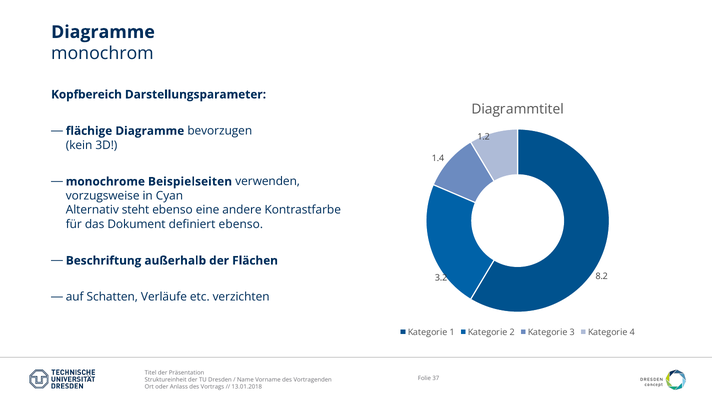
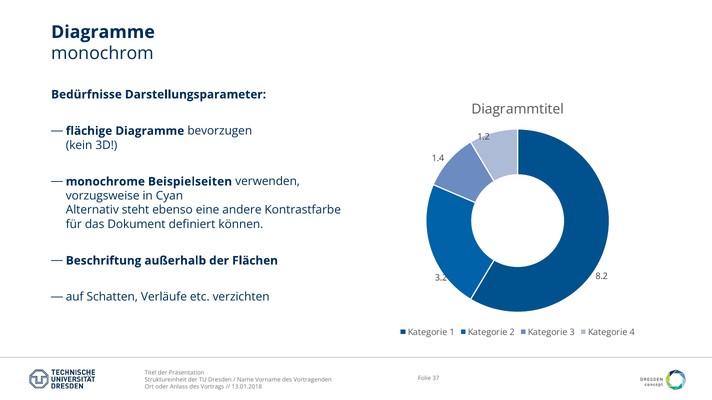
Kopfbereich: Kopfbereich -> Bedürfnisse (86, 95)
definiert ebenso: ebenso -> können (241, 225)
